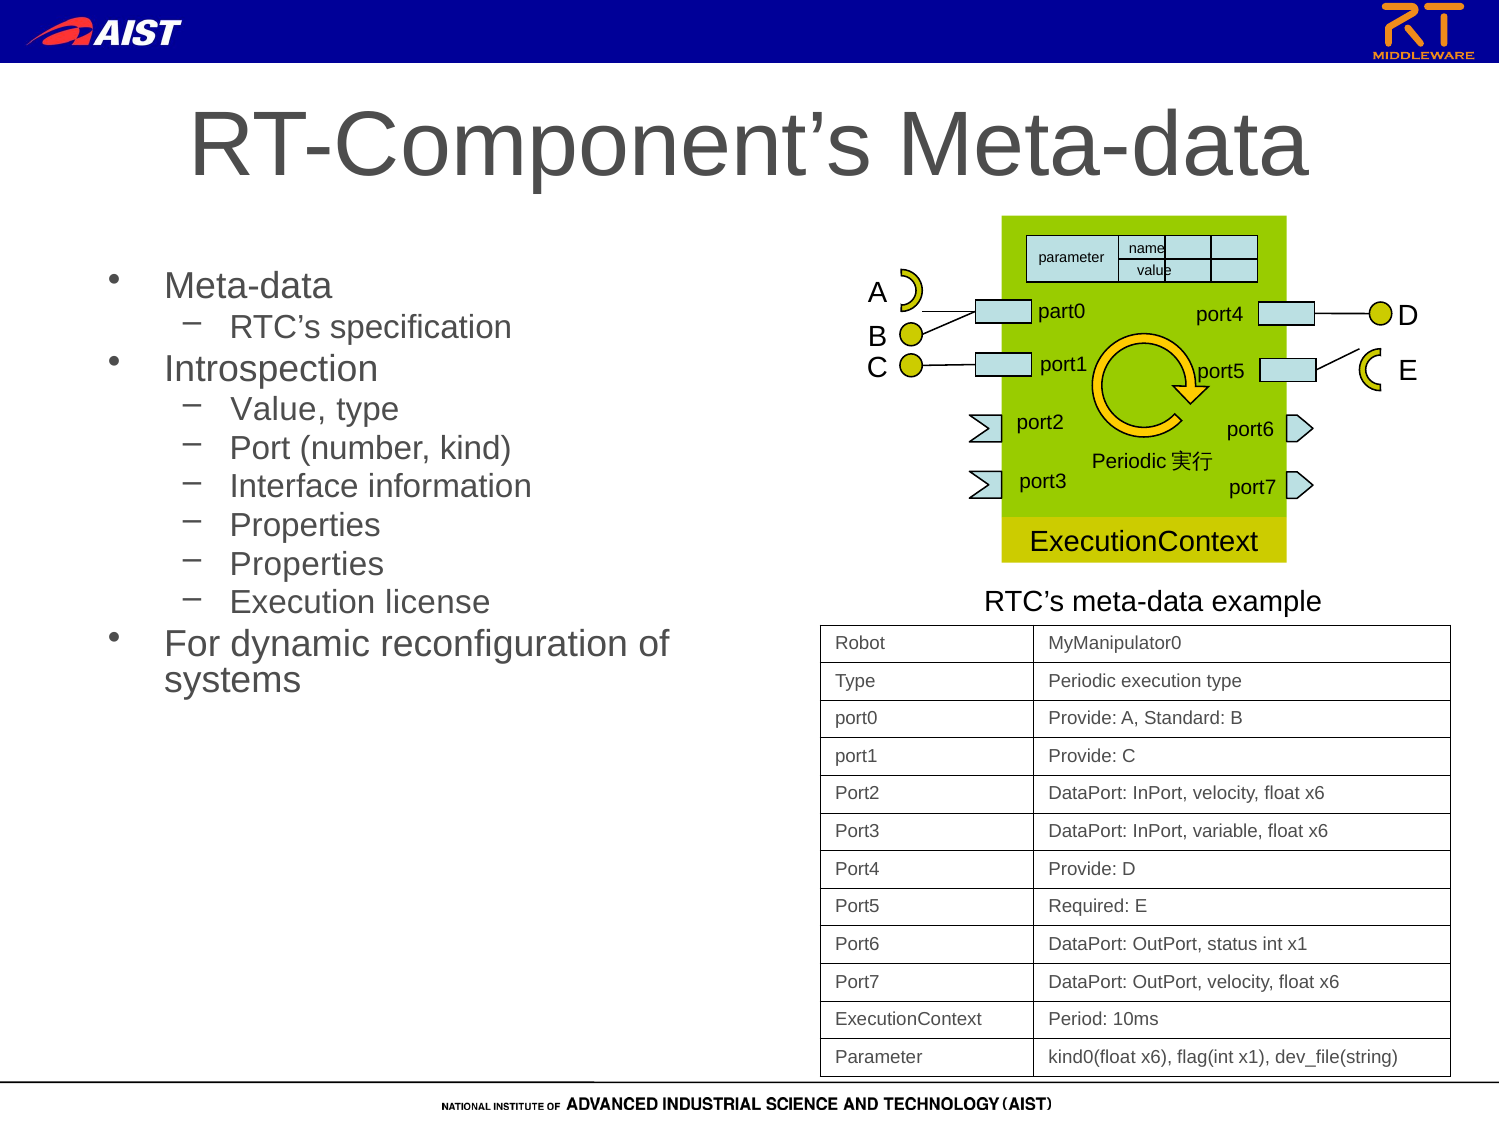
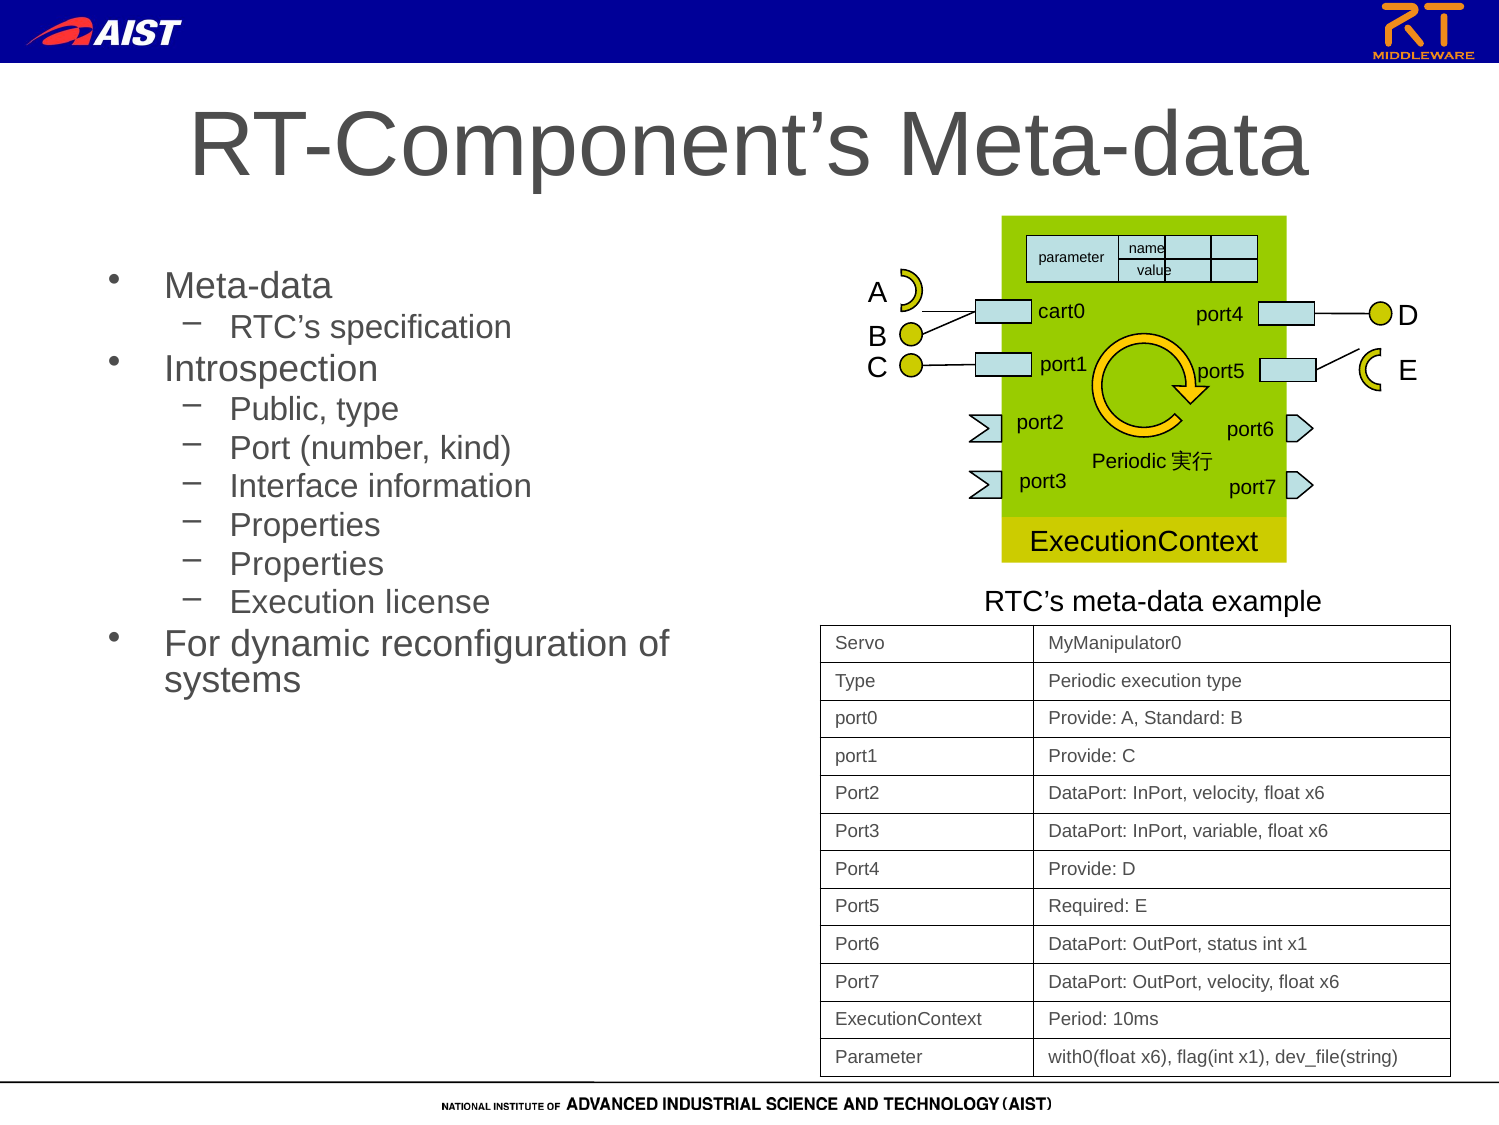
part0: part0 -> cart0 (1062, 312)
Value: Value -> Public (279, 409)
Robot: Robot -> Servo (860, 643)
kind0(float: kind0(float -> with0(float (1092, 1056)
